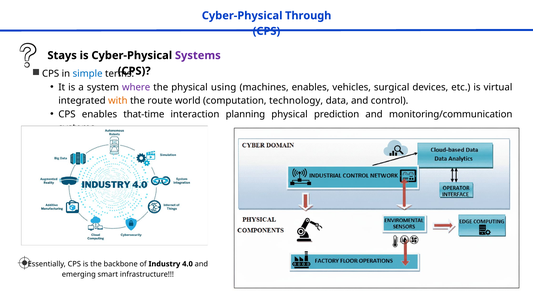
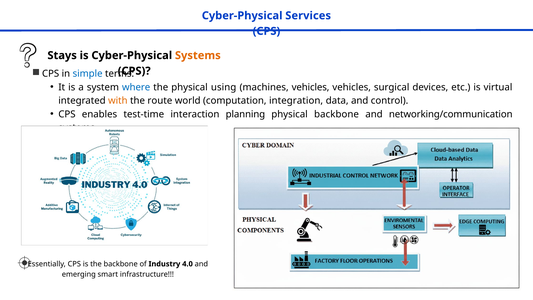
Through: Through -> Services (308, 16)
Systems colour: purple -> orange (198, 55)
where colour: purple -> blue (136, 87)
machines enables: enables -> vehicles (311, 87)
technology: technology -> integration (296, 101)
that-time: that-time -> test-time (144, 114)
physical prediction: prediction -> backbone (337, 114)
monitoring/communication: monitoring/communication -> networking/communication (451, 114)
